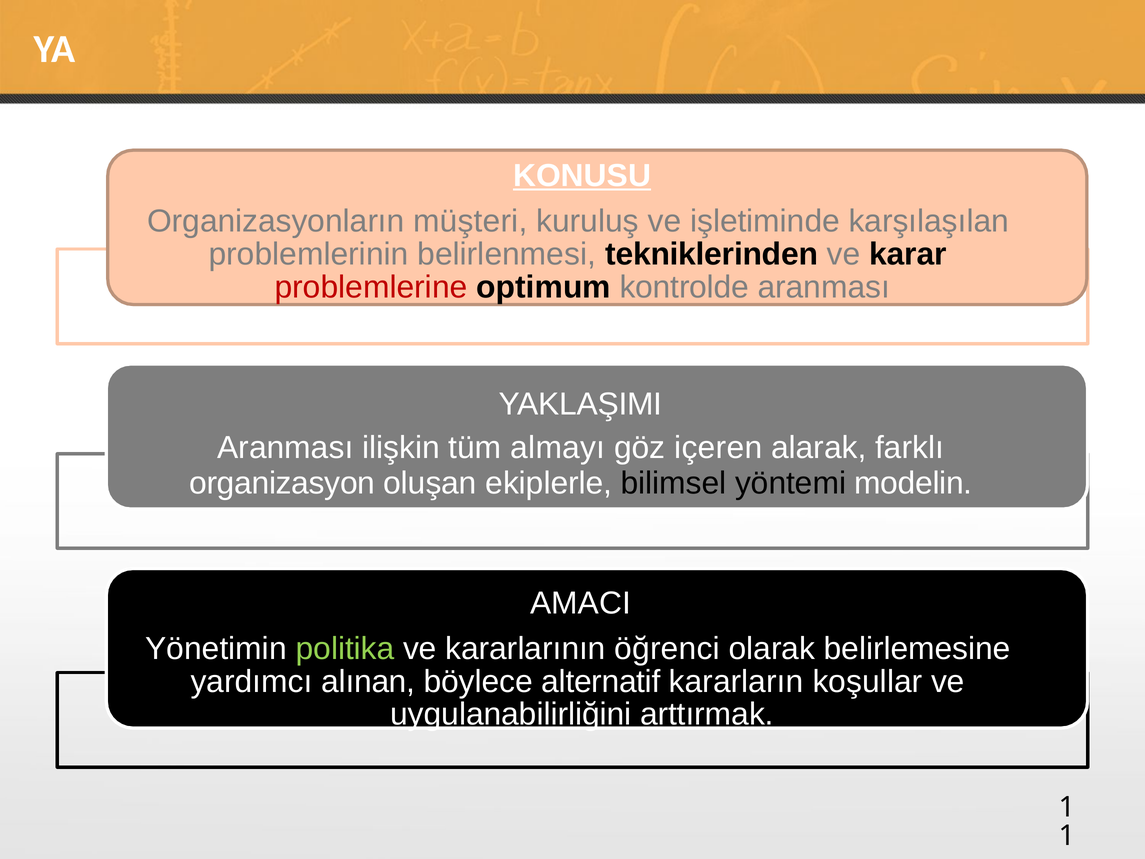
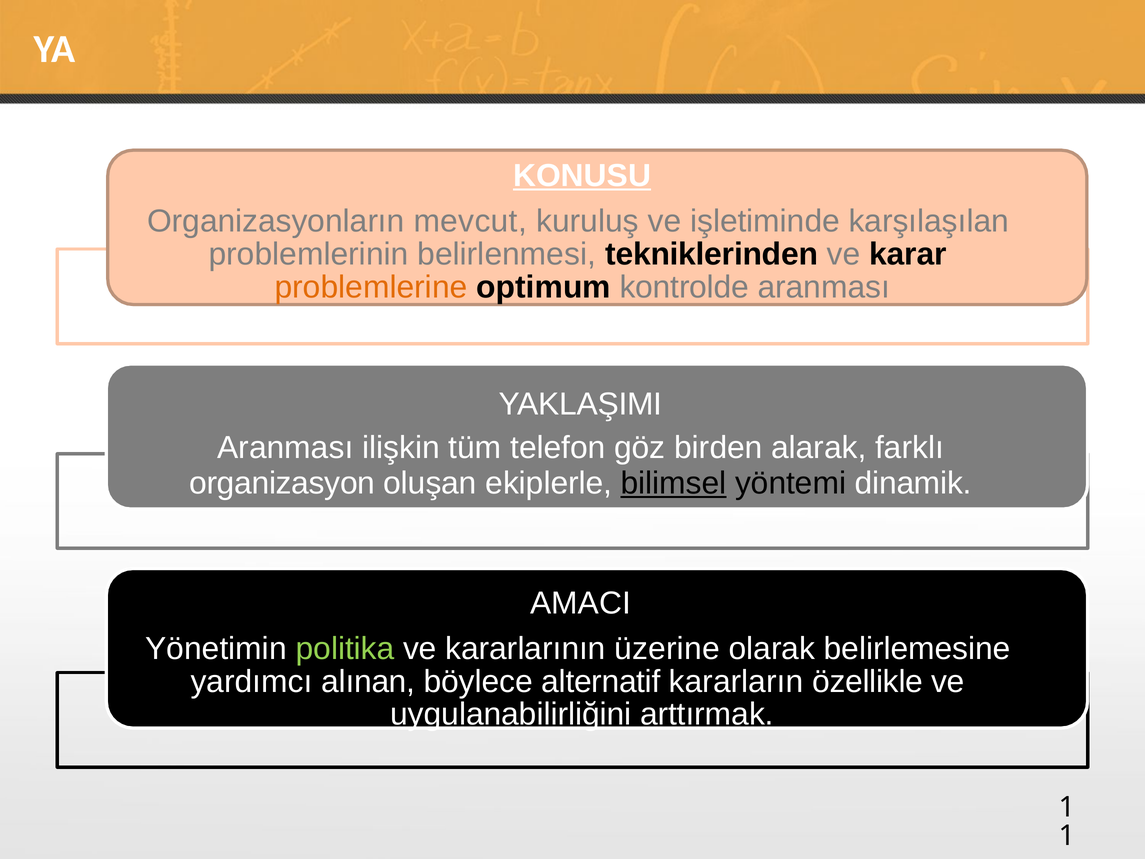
müşteri: müşteri -> mevcut (470, 221)
problemlerine colour: red -> orange (371, 287)
almayı: almayı -> telefon (558, 447)
içeren: içeren -> birden (718, 447)
bilimsel underline: none -> present (674, 483)
modelin: modelin -> dinamik (913, 483)
öğrenci: öğrenci -> üzerine (667, 649)
koşullar: koşullar -> özellikle (868, 681)
